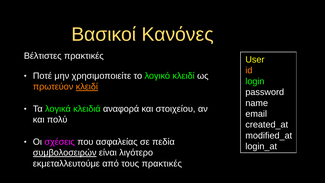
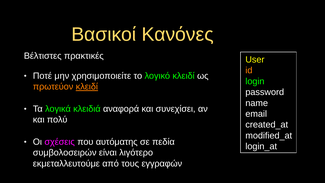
στοιχείου: στοιχείου -> συνεχίσει (176, 109)
ασφαλείας: ασφαλείας -> αυτόματης (117, 142)
συμβολοσειρών underline: present -> none (65, 153)
τους πρακτικές: πρακτικές -> εγγραφών (162, 163)
